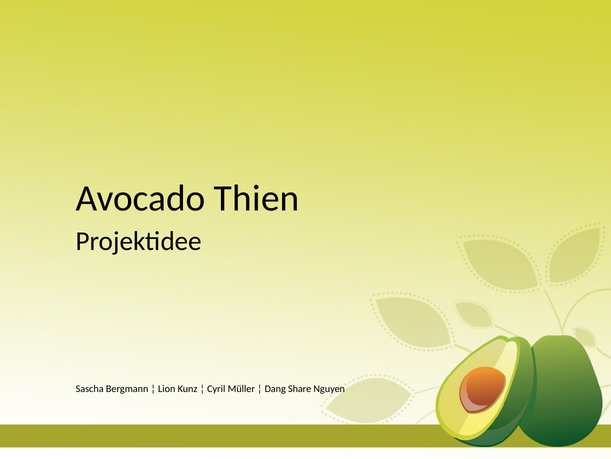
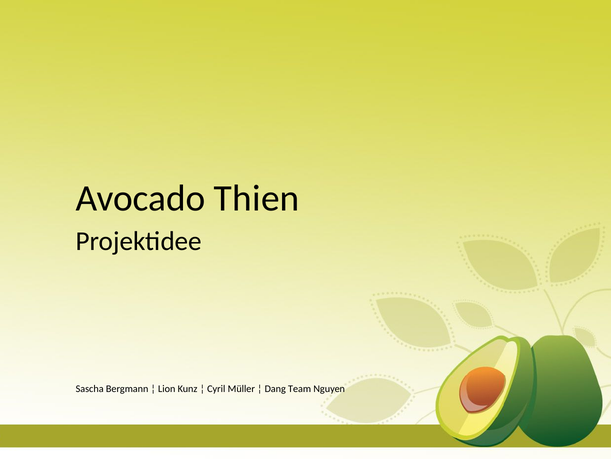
Share: Share -> Team (300, 388)
